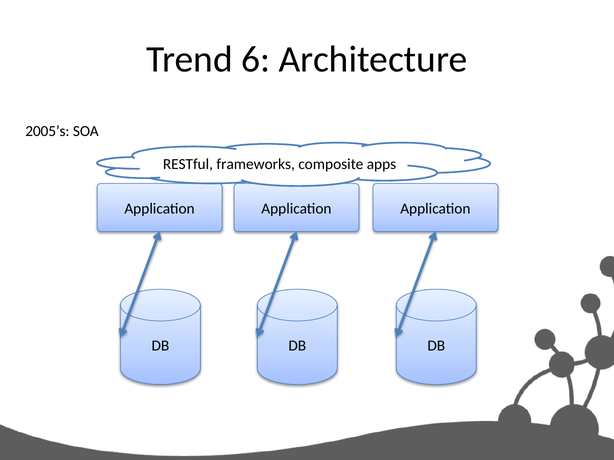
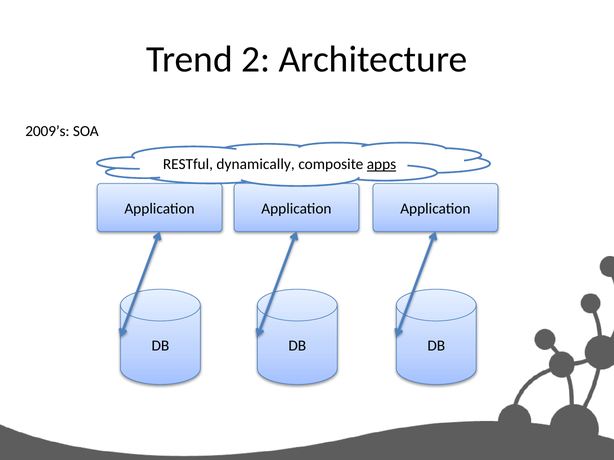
6: 6 -> 2 (256, 59)
2005’s: 2005’s -> 2009’s (47, 131)
frameworks: frameworks -> dynamically (256, 164)
apps underline: none -> present (382, 164)
